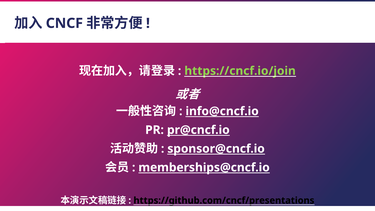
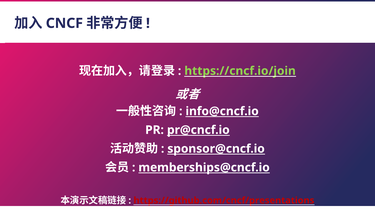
https://github.com/cncf/presentations colour: black -> red (224, 200)
